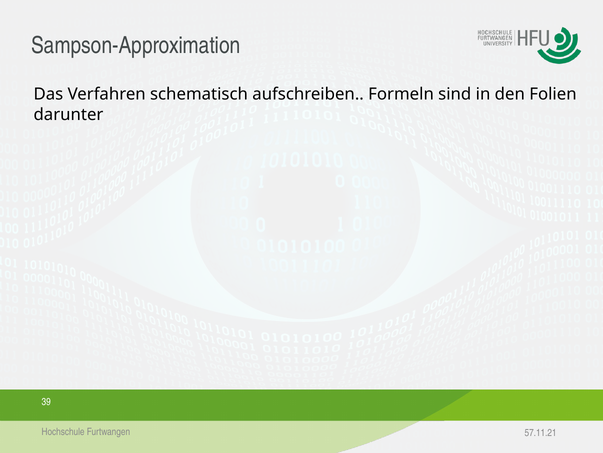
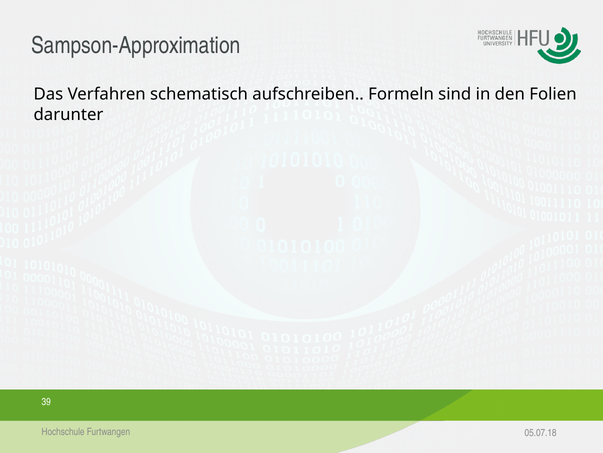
57.11.21: 57.11.21 -> 05.07.18 (541, 432)
